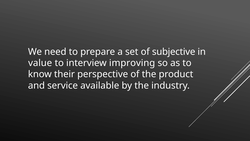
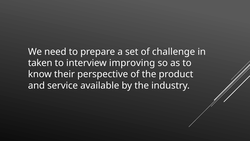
subjective: subjective -> challenge (174, 52)
value: value -> taken (40, 63)
